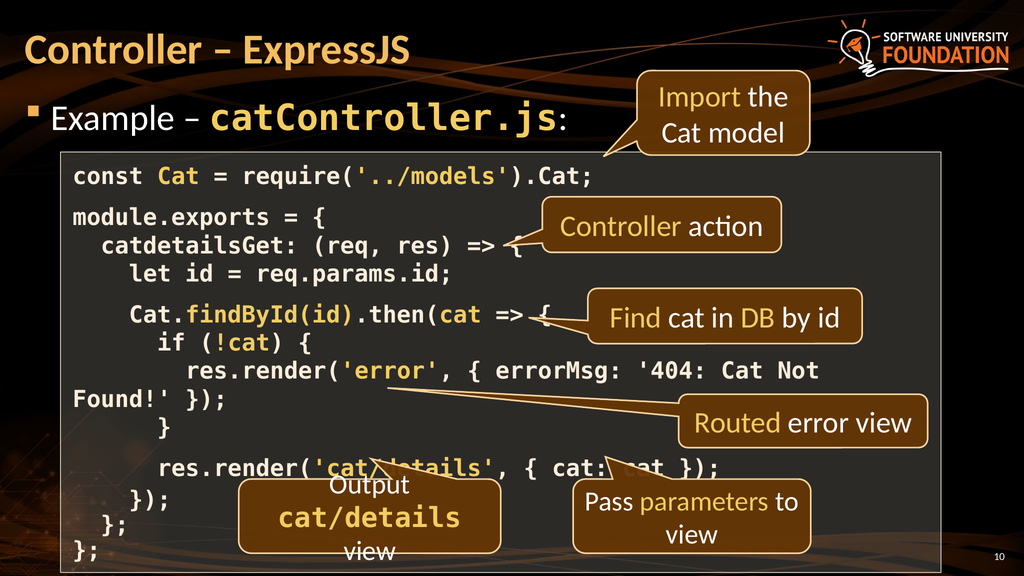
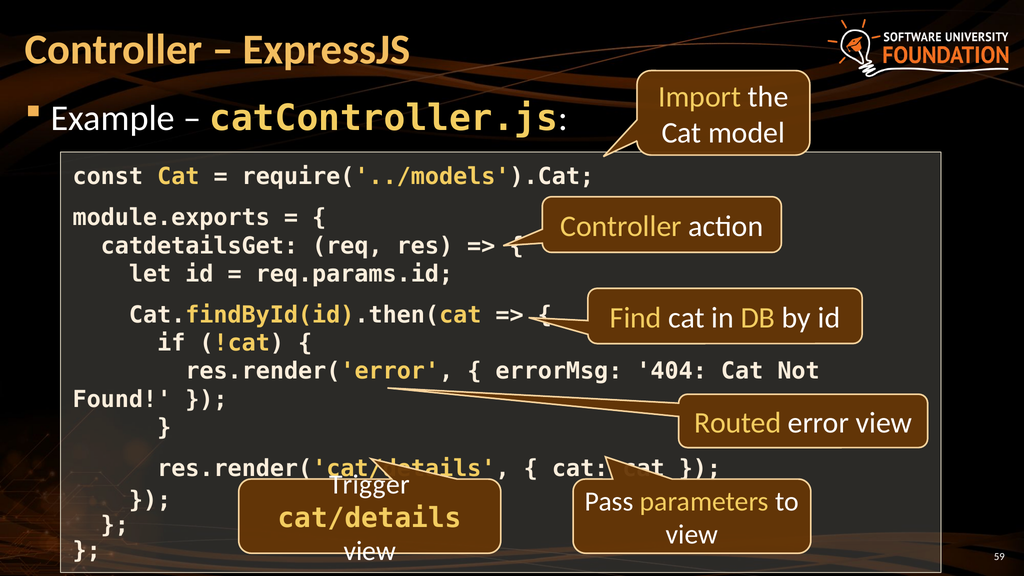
Output: Output -> Trigger (369, 485)
10: 10 -> 59 (999, 557)
